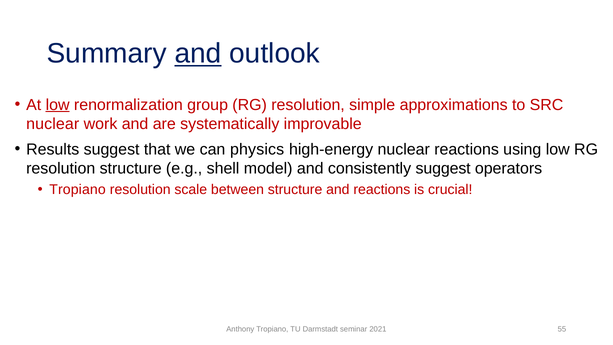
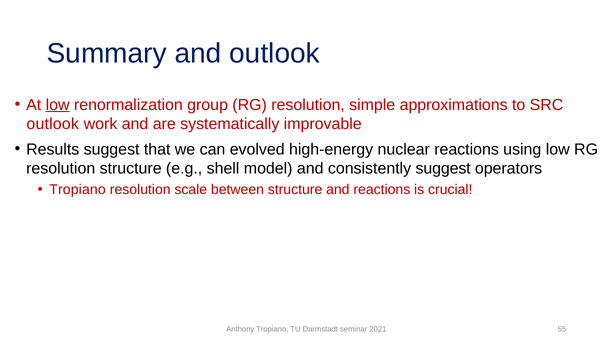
and underline: present -> none (198, 54)
nuclear: nuclear -> outlook (53, 124)
physics: physics -> evolved (257, 149)
